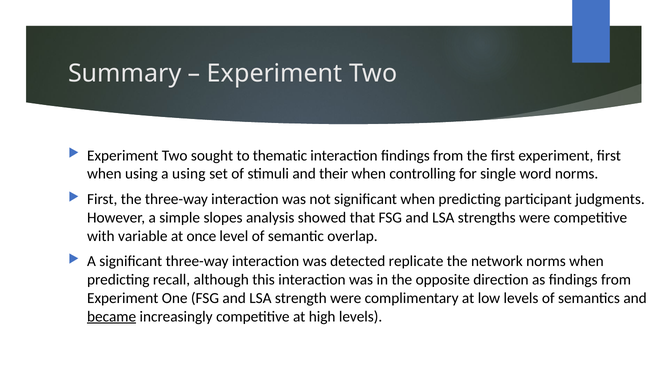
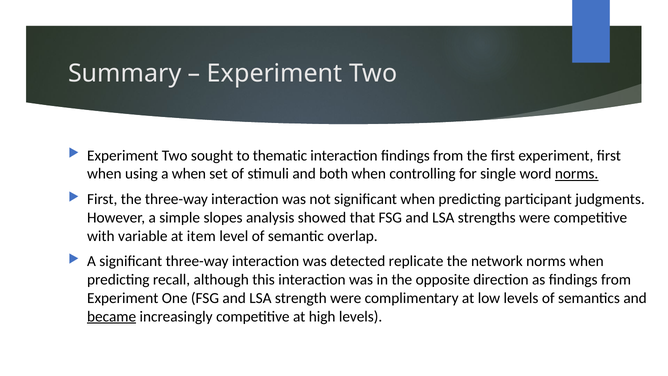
a using: using -> when (189, 174)
their: their -> both (334, 174)
norms underline: none -> present (577, 174)
once: once -> item (201, 236)
